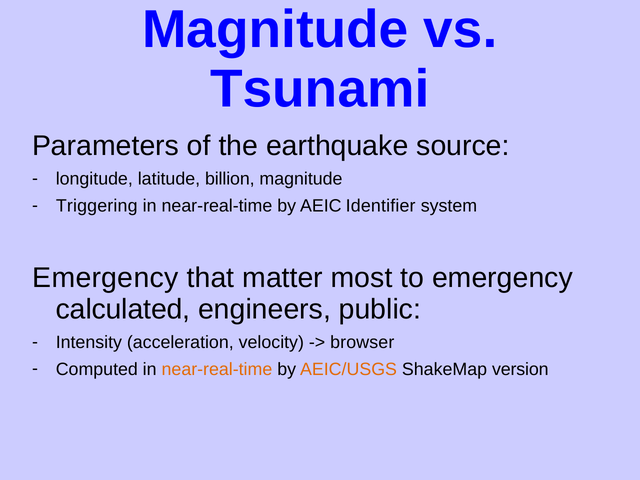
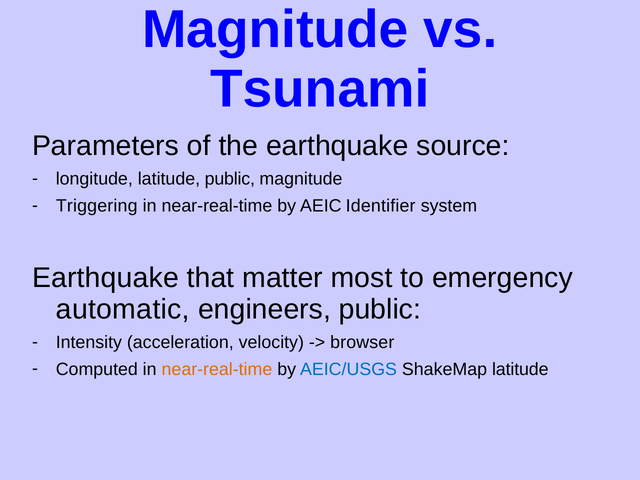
latitude billion: billion -> public (230, 179)
Emergency: Emergency -> Earthquake (105, 278)
calculated: calculated -> automatic (123, 309)
AEIC/USGS colour: orange -> blue (348, 369)
ShakeMap version: version -> latitude (520, 369)
